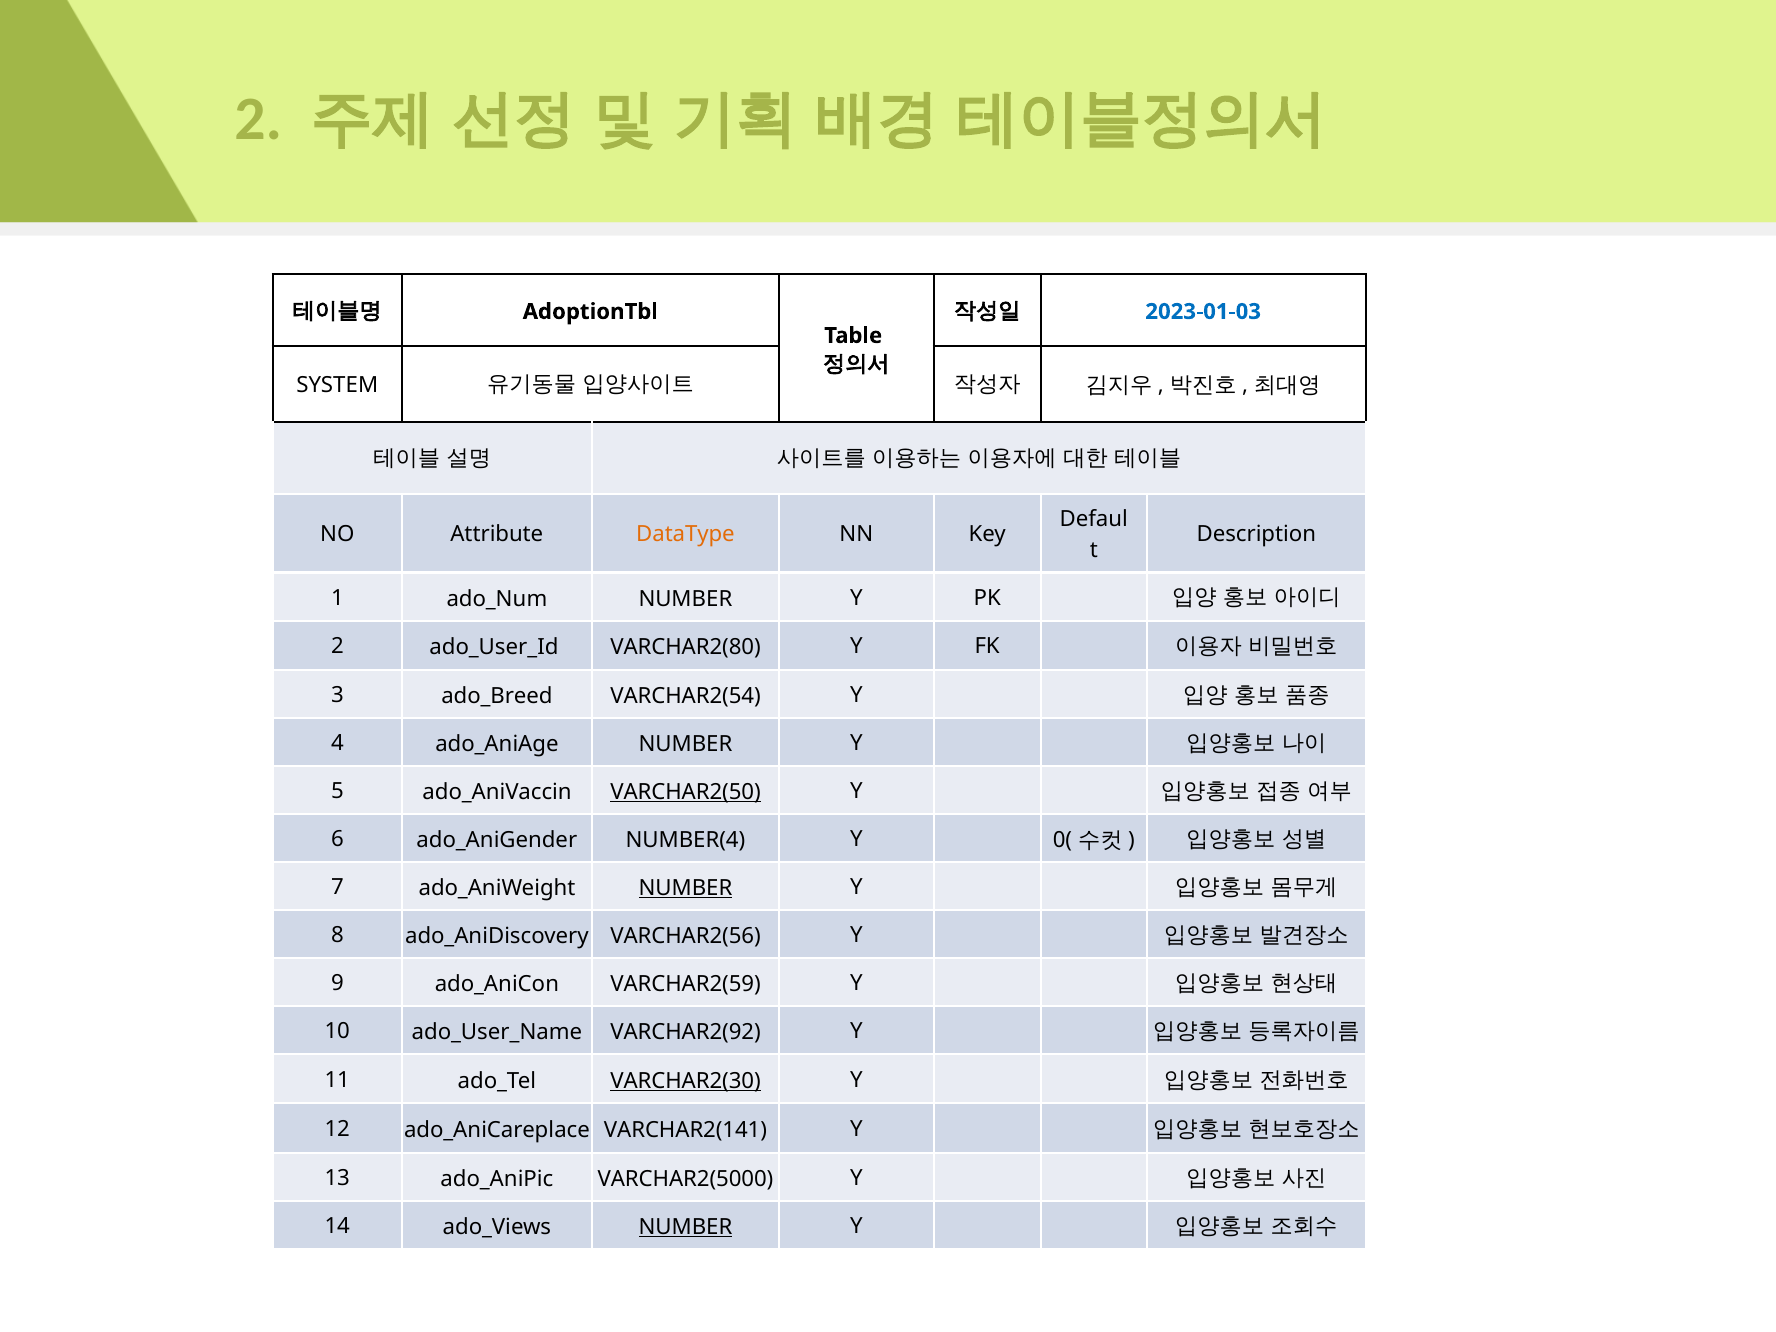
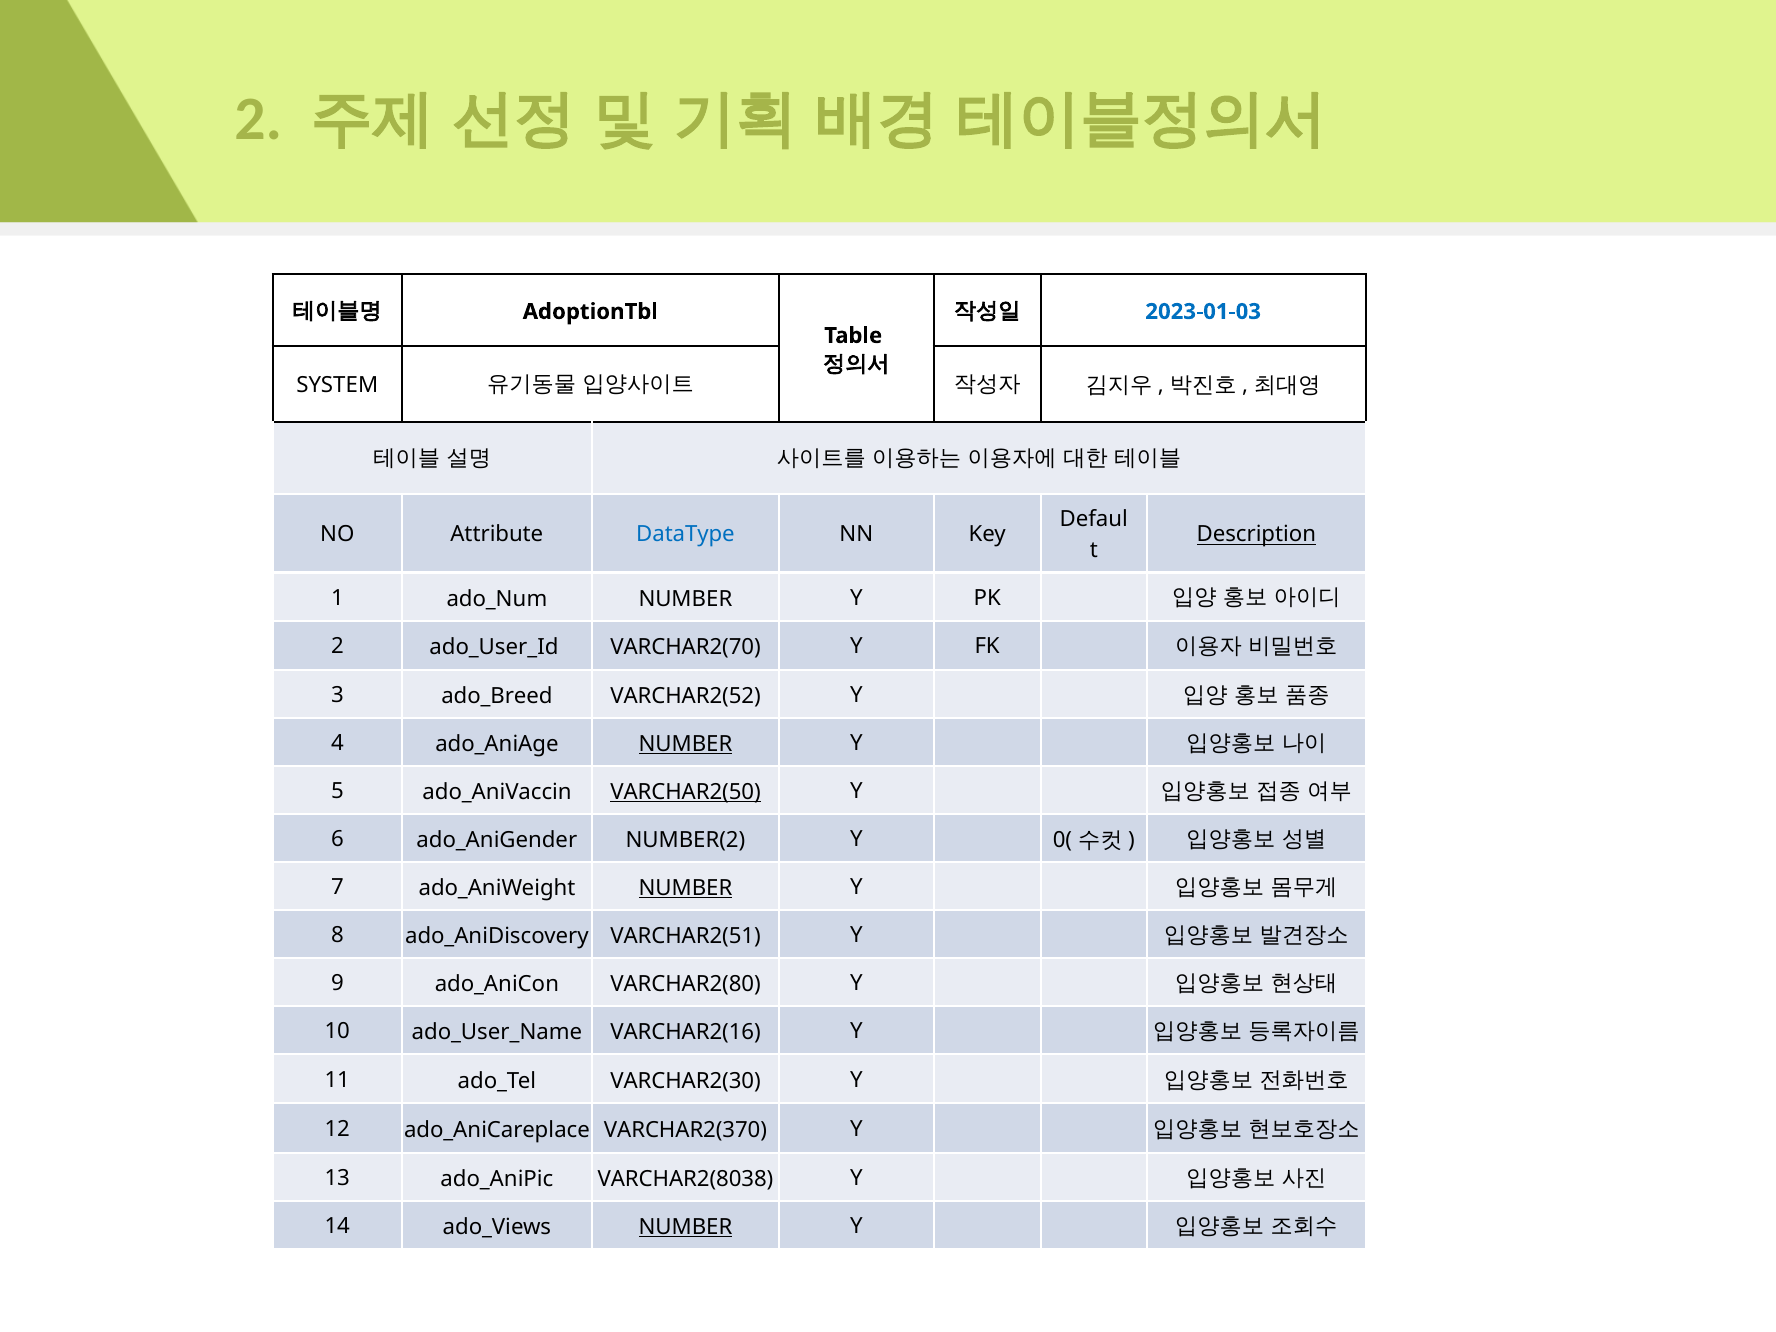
DataType colour: orange -> blue (686, 535)
Description underline: none -> present (1256, 535)
VARCHAR2(80: VARCHAR2(80 -> VARCHAR2(70 (685, 647)
VARCHAR2(54: VARCHAR2(54 -> VARCHAR2(52 (685, 696)
NUMBER underline: none -> present (685, 744)
NUMBER(4: NUMBER(4 -> NUMBER(2 (685, 840)
VARCHAR2(56: VARCHAR2(56 -> VARCHAR2(51 (685, 936)
VARCHAR2(59: VARCHAR2(59 -> VARCHAR2(80 (685, 984)
VARCHAR2(92: VARCHAR2(92 -> VARCHAR2(16 (685, 1032)
VARCHAR2(30 underline: present -> none (685, 1081)
VARCHAR2(141: VARCHAR2(141 -> VARCHAR2(370 (685, 1130)
VARCHAR2(5000: VARCHAR2(5000 -> VARCHAR2(8038 (685, 1179)
